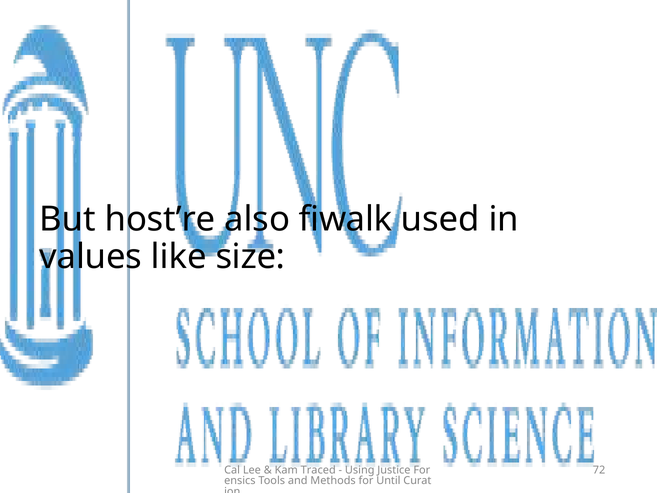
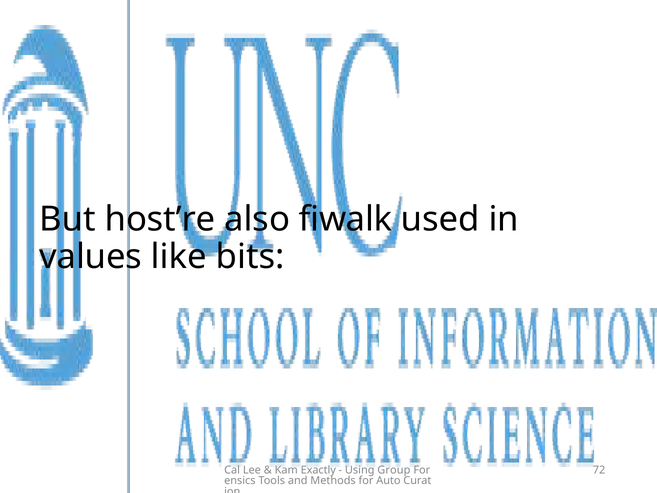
size: size -> bits (250, 257)
Traced: Traced -> Exactly (318, 470)
Justice: Justice -> Group (394, 470)
Until: Until -> Auto (388, 481)
